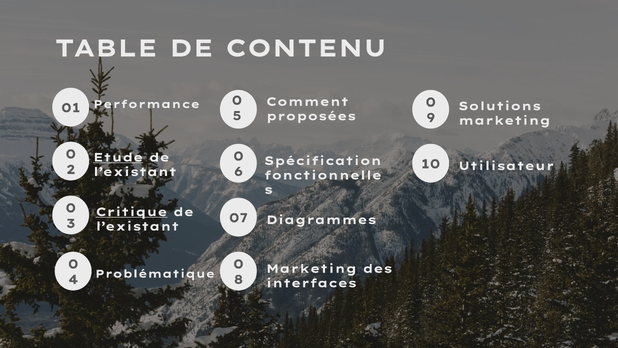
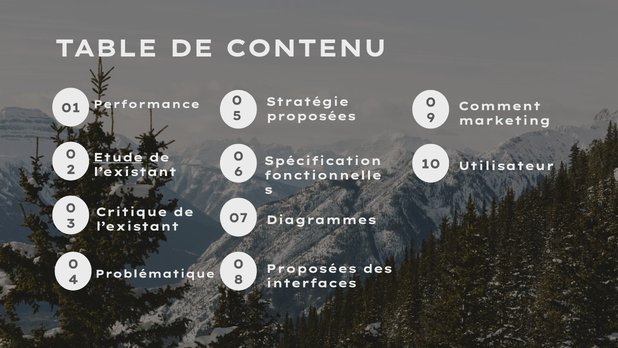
Comment: Comment -> Stratégie (307, 102)
Solutions: Solutions -> Comment (500, 106)
Critique underline: present -> none (132, 212)
Marketing: Marketing -> Proposées (311, 269)
